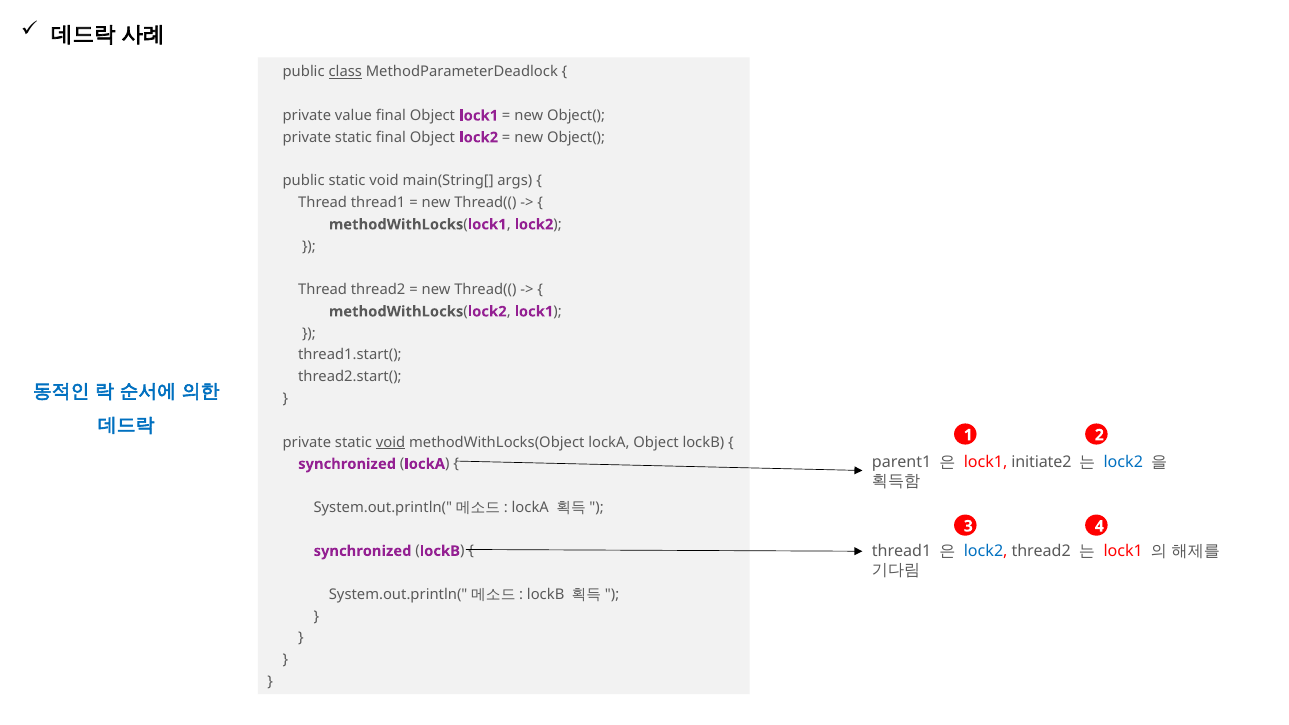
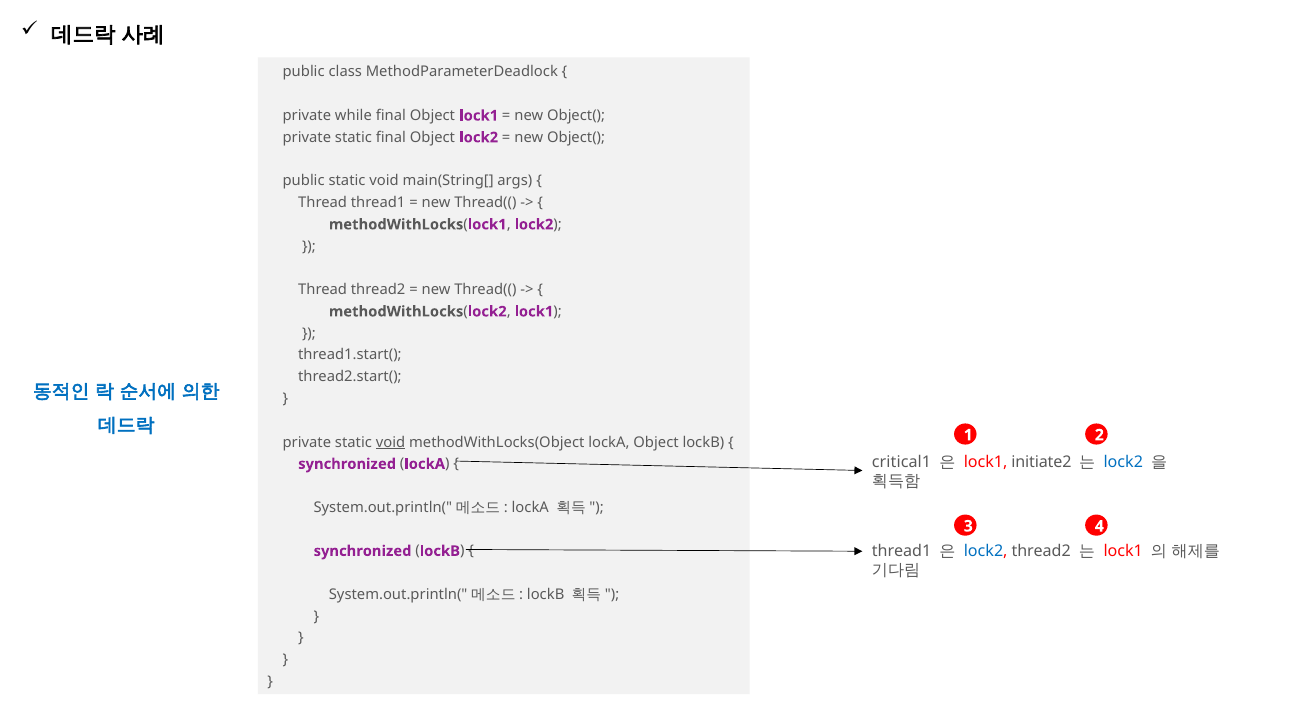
class underline: present -> none (345, 72)
value: value -> while (353, 116)
parent1: parent1 -> critical1 (902, 462)
